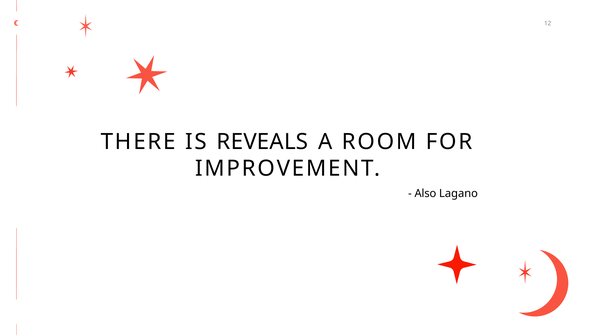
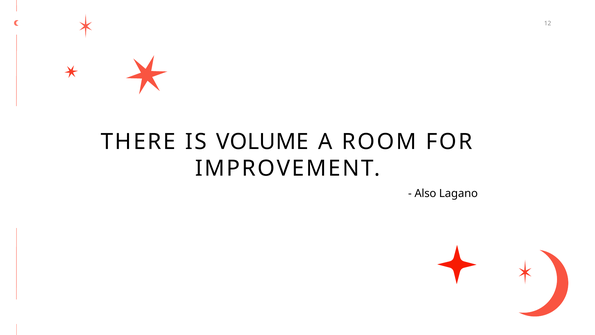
REVEALS: REVEALS -> VOLUME (262, 142)
